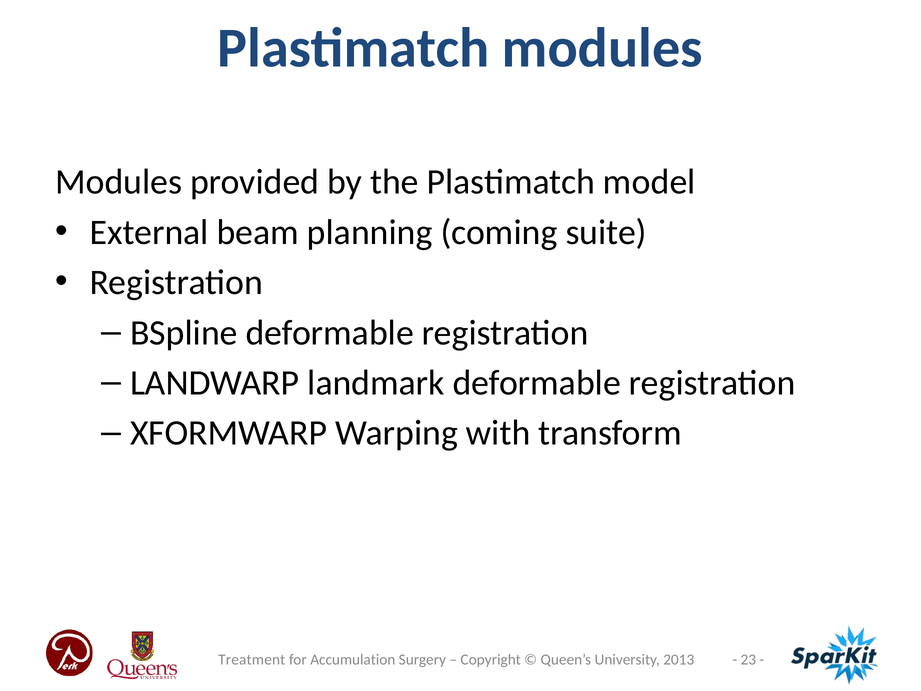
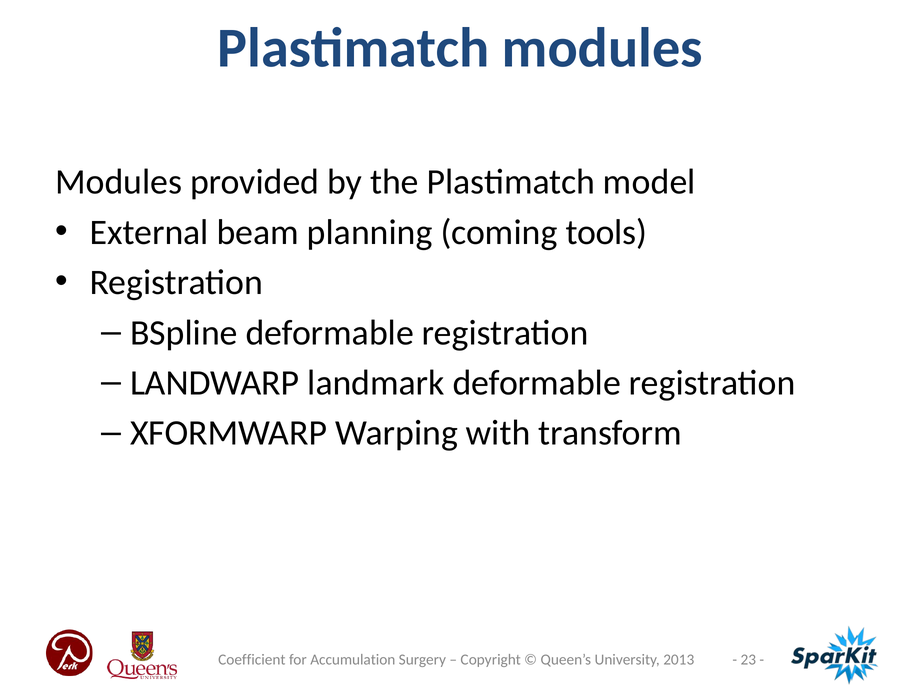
suite: suite -> tools (606, 232)
Treatment: Treatment -> Coefficient (252, 660)
